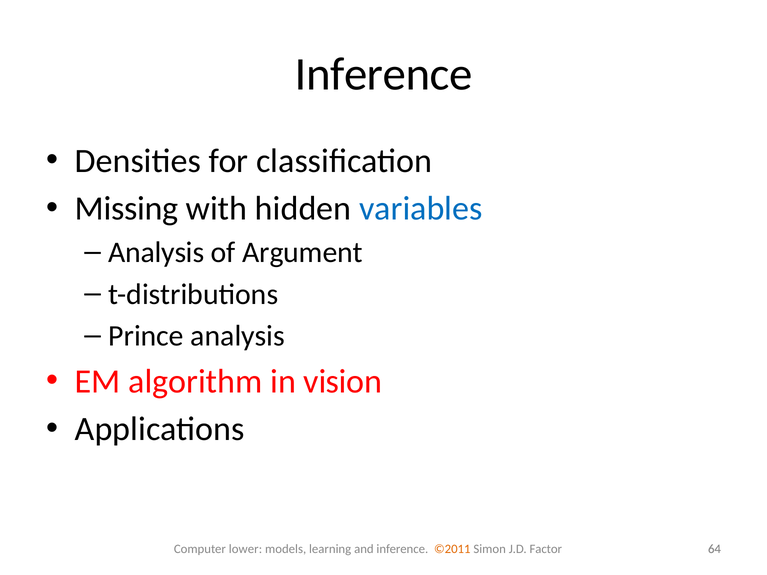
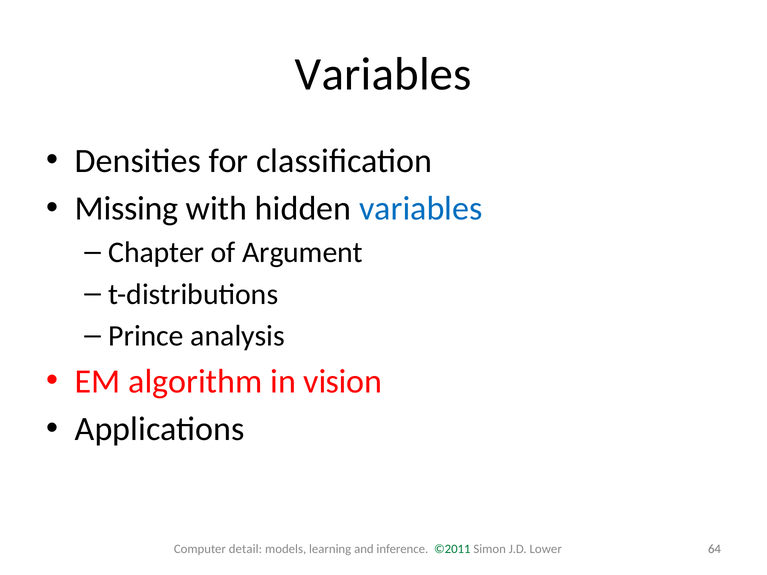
Inference: Inference -> Variables (383, 74)
Analysis: Analysis -> Chapter (156, 253)
lower: lower -> detail (245, 549)
©2011 colour: orange -> green (452, 549)
Factor: Factor -> Lower (546, 549)
